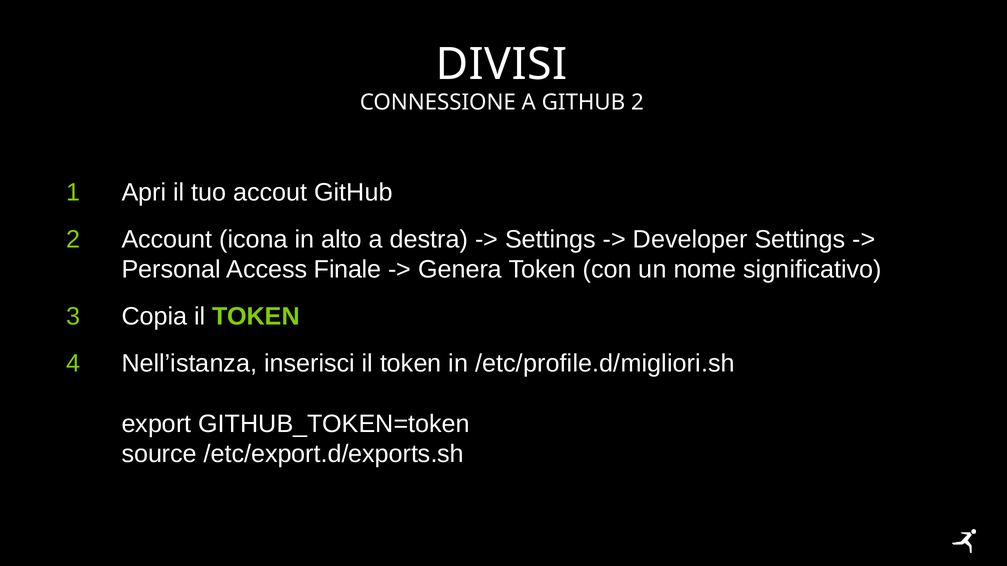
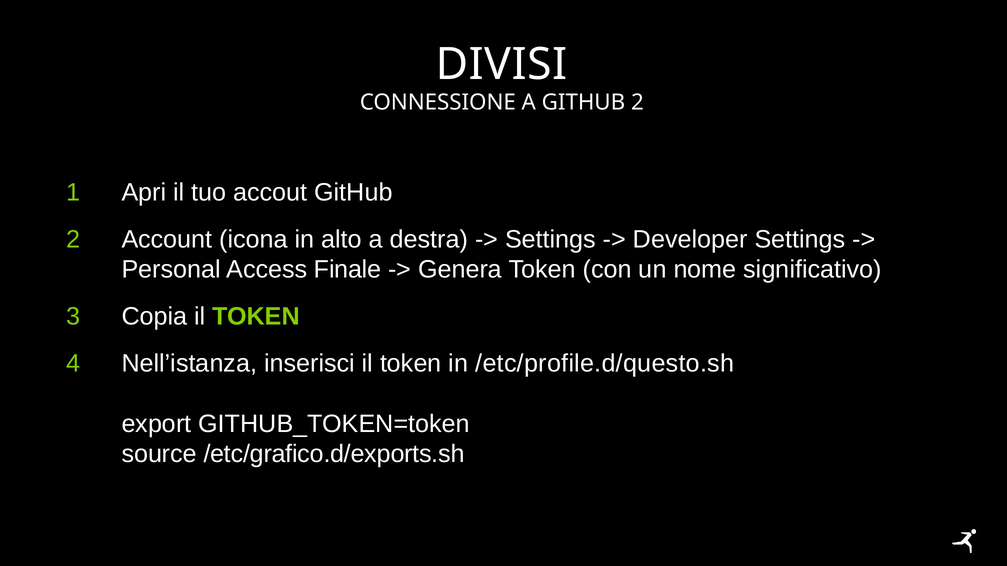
/etc/profile.d/migliori.sh: /etc/profile.d/migliori.sh -> /etc/profile.d/questo.sh (605, 364)
/etc/export.d/exports.sh: /etc/export.d/exports.sh -> /etc/grafico.d/exports.sh (334, 454)
